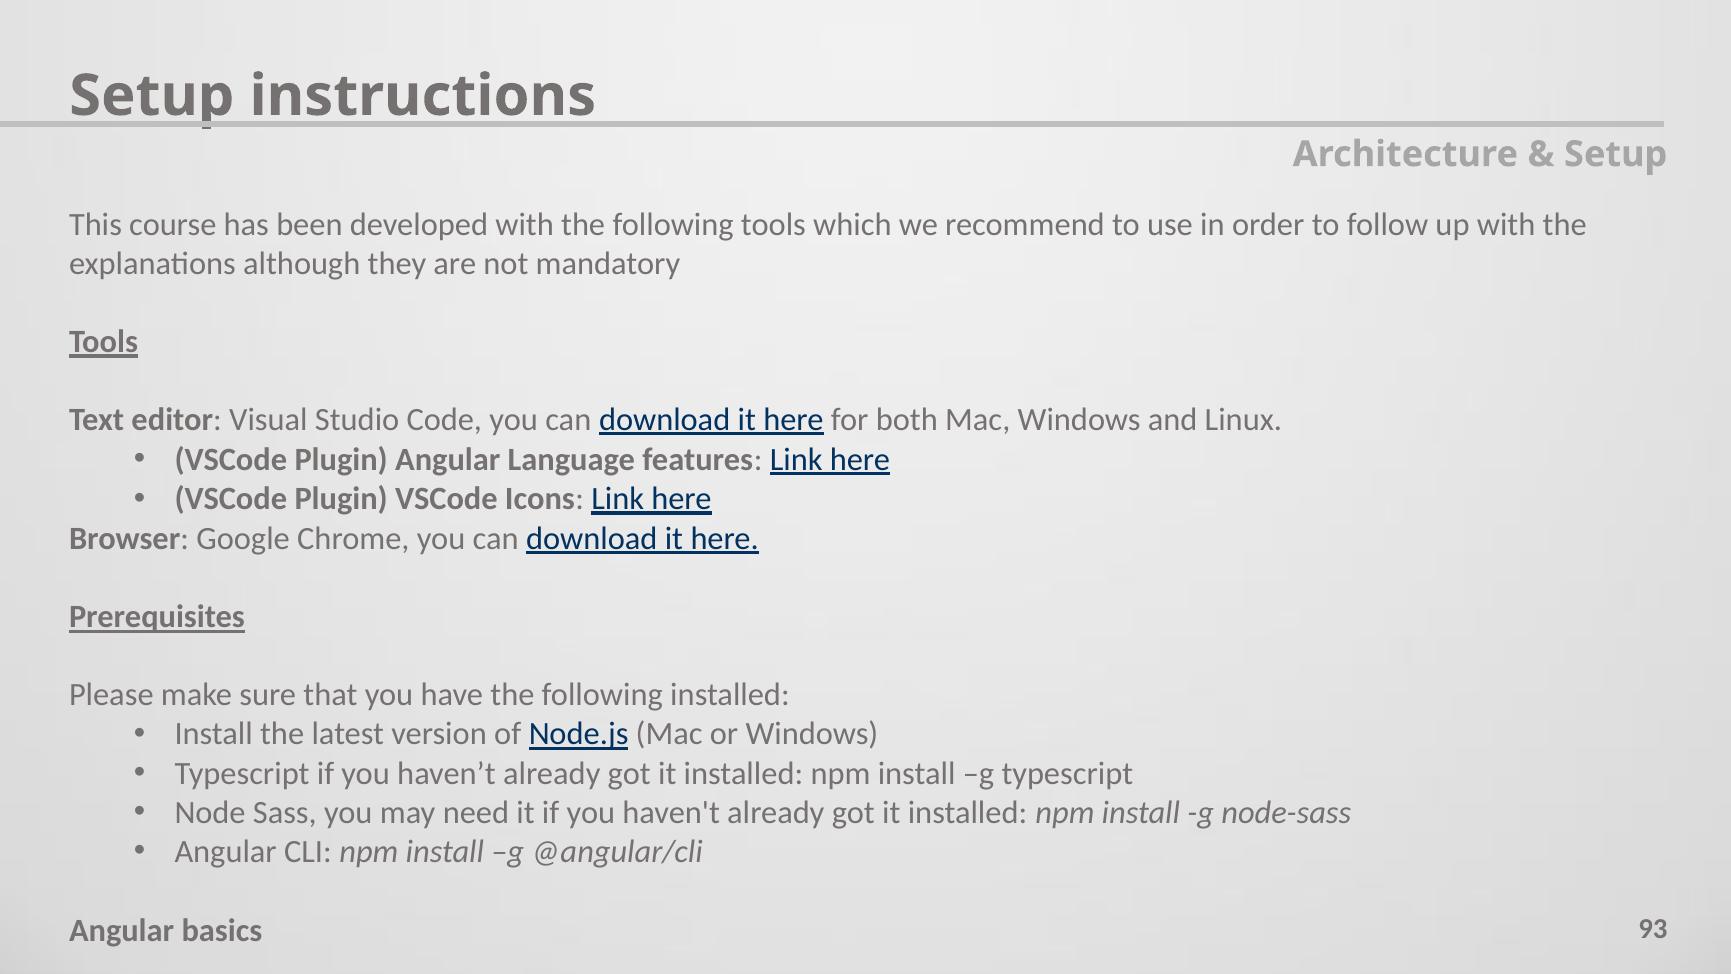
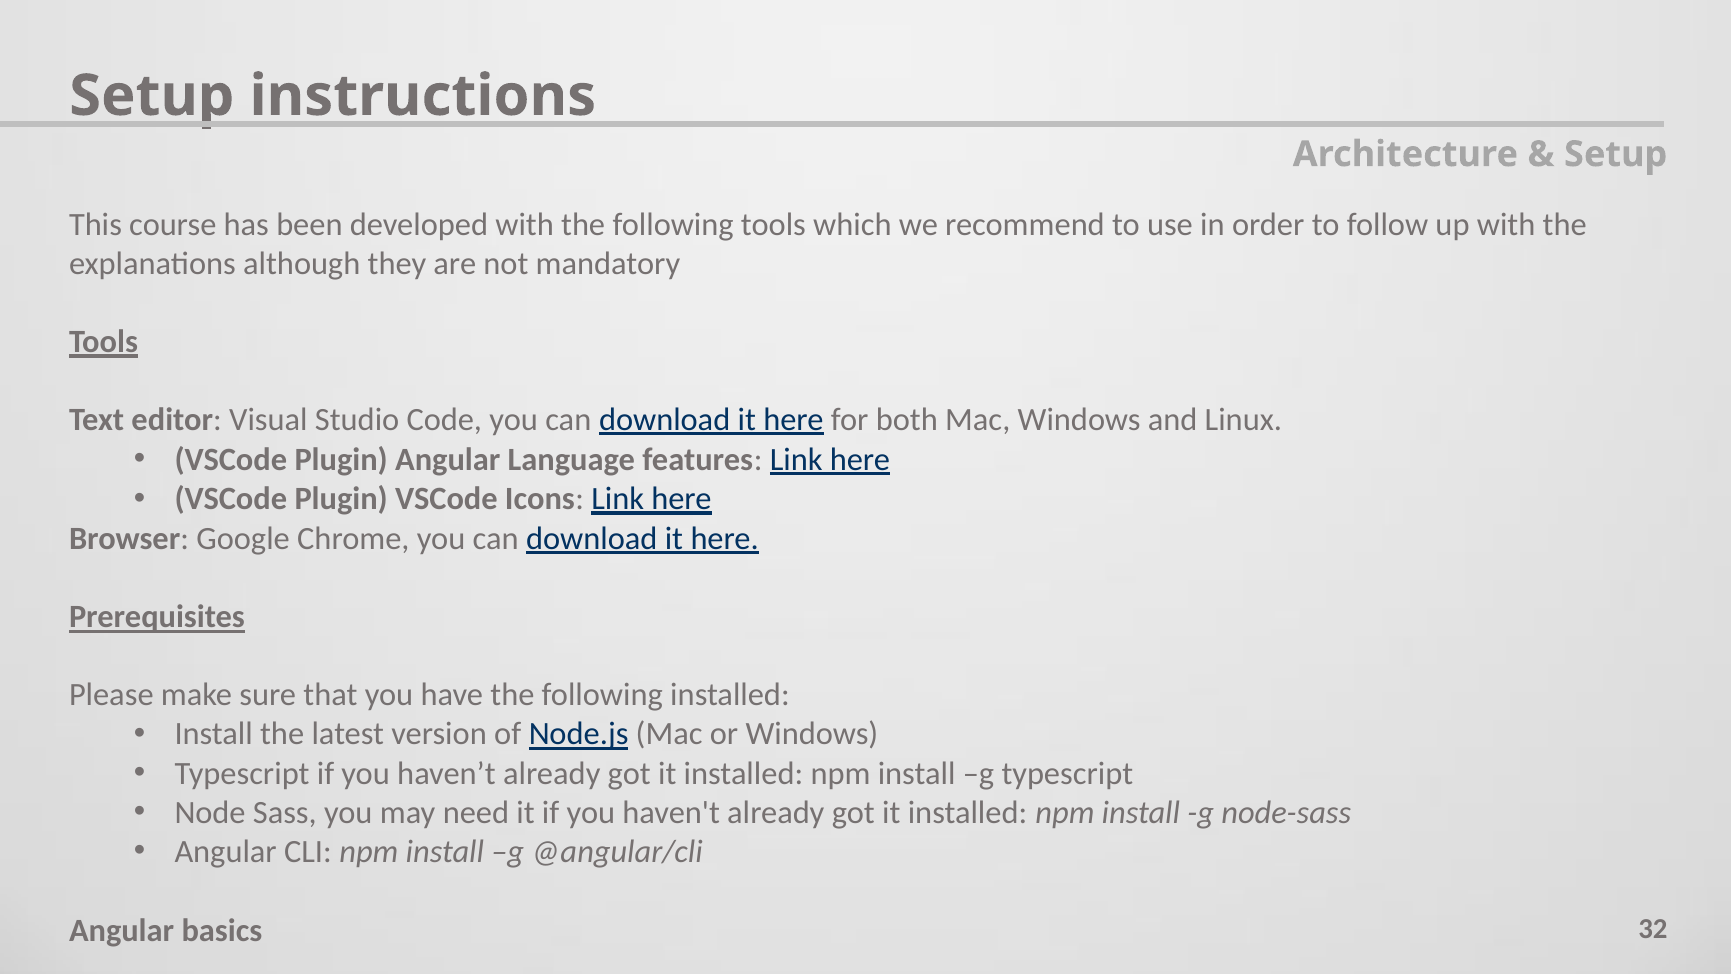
93: 93 -> 32 (1653, 928)
